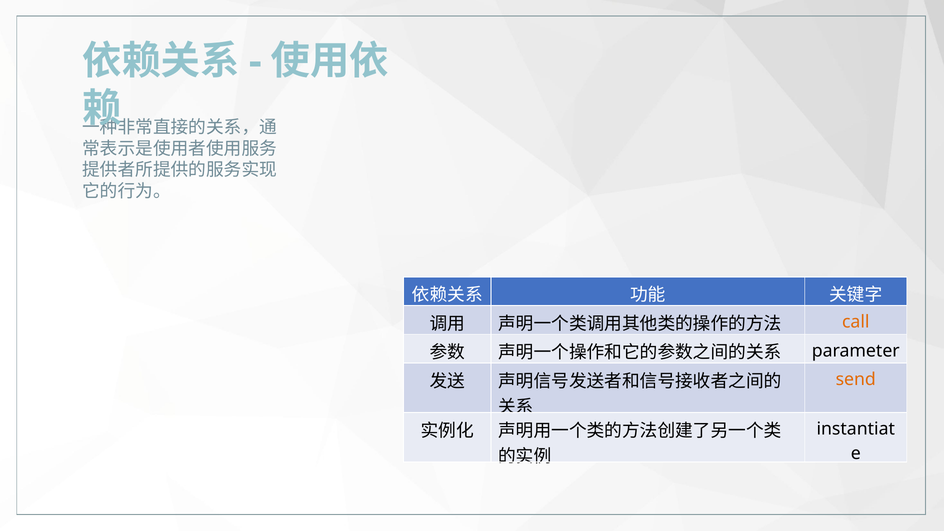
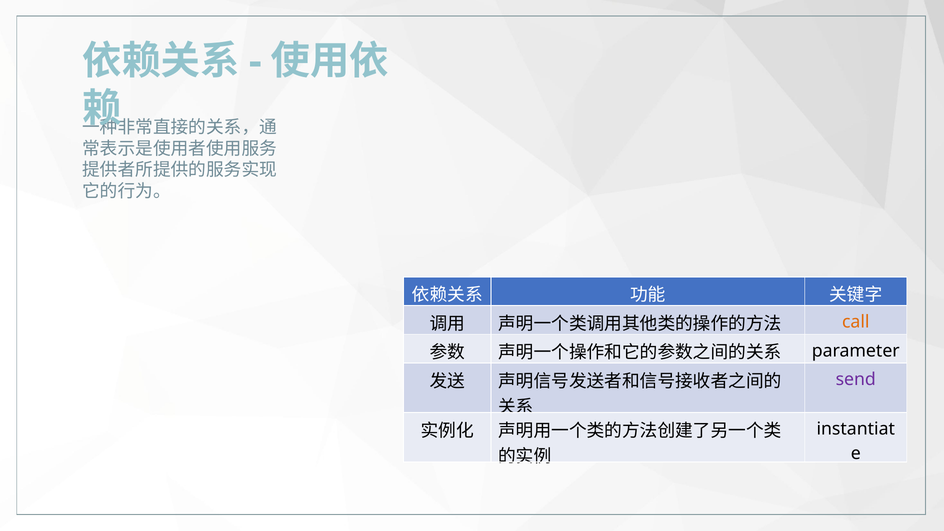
send colour: orange -> purple (856, 380)
